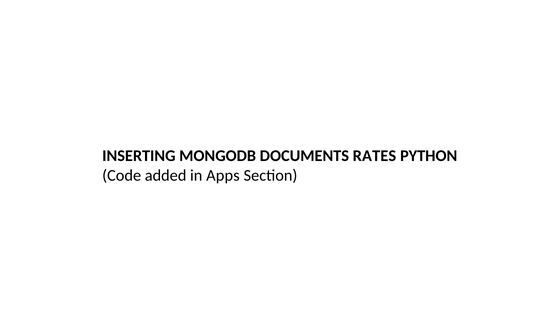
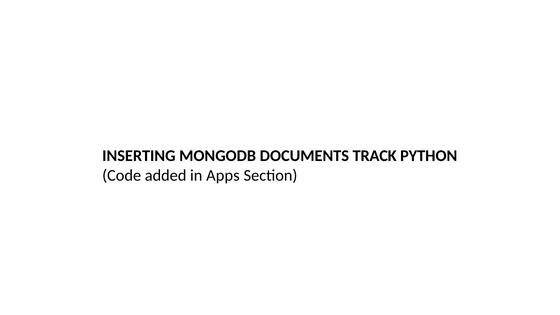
RATES: RATES -> TRACK (375, 156)
